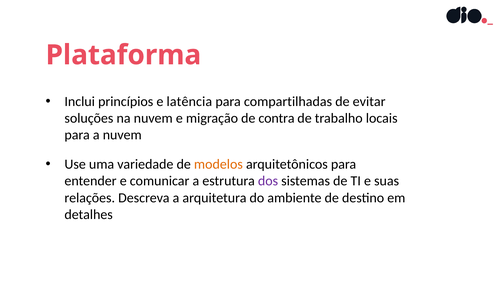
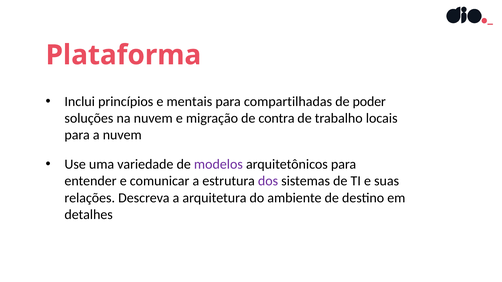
latência: latência -> mentais (189, 102)
evitar: evitar -> poder (369, 102)
modelos colour: orange -> purple (218, 165)
